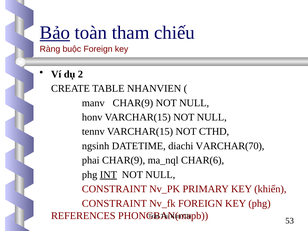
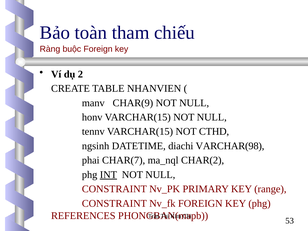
Bảo underline: present -> none (55, 33)
VARCHAR(70: VARCHAR(70 -> VARCHAR(98 (230, 146)
phai CHAR(9: CHAR(9 -> CHAR(7 (124, 160)
CHAR(6: CHAR(6 -> CHAR(2 (203, 160)
khiển: khiển -> range (270, 189)
